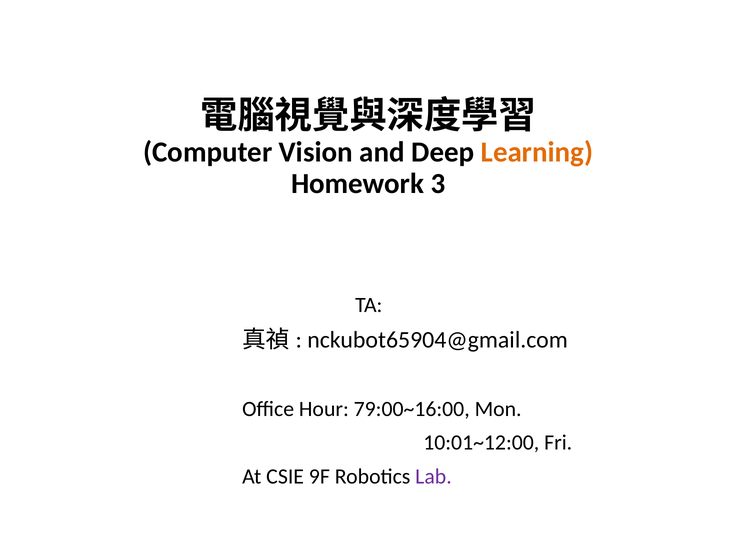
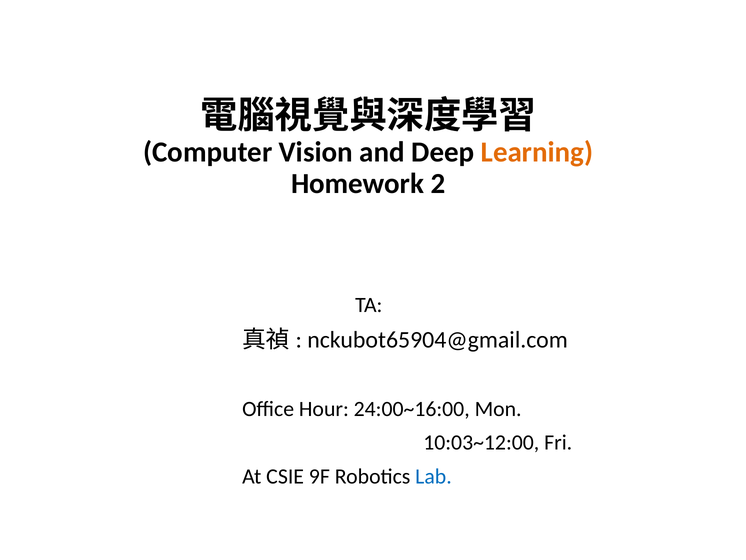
3: 3 -> 2 (438, 183)
79:00~16:00: 79:00~16:00 -> 24:00~16:00 (412, 408)
10:01~12:00: 10:01~12:00 -> 10:03~12:00 (481, 442)
Lab colour: purple -> blue (433, 476)
